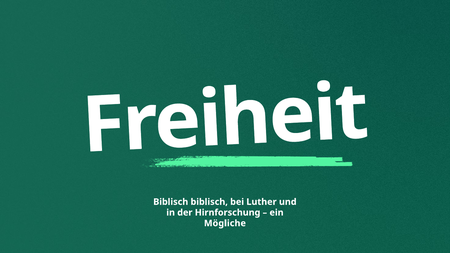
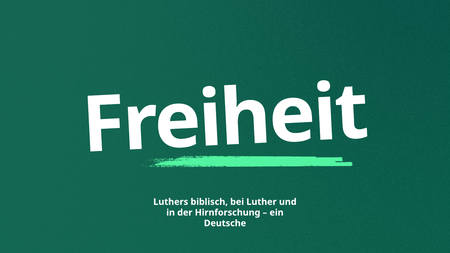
Biblisch: Biblisch -> Luthers (171, 202)
Mögliche: Mögliche -> Deutsche (225, 223)
